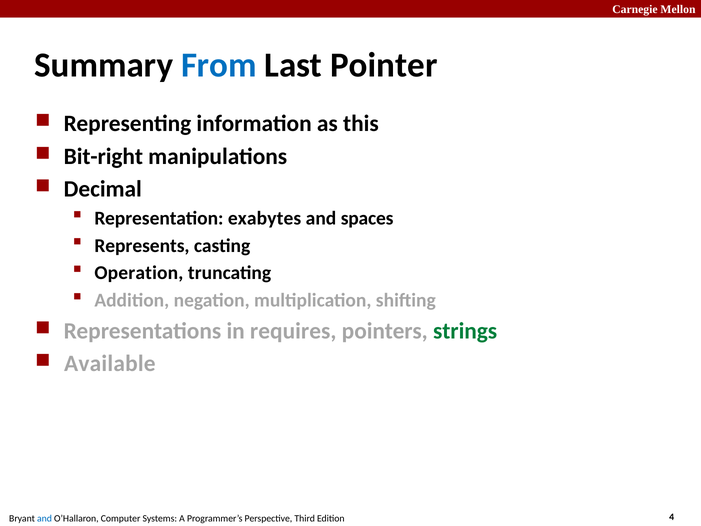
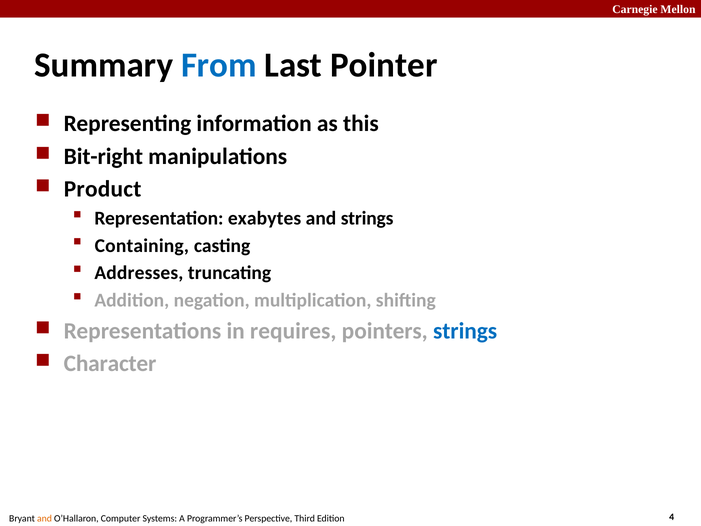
Decimal: Decimal -> Product (103, 189)
and spaces: spaces -> strings (367, 218)
Represents: Represents -> Containing (142, 246)
Operation: Operation -> Addresses (139, 273)
strings colour: green -> blue (465, 331)
Available: Available -> Character (110, 363)
and colour: blue -> orange (44, 518)
